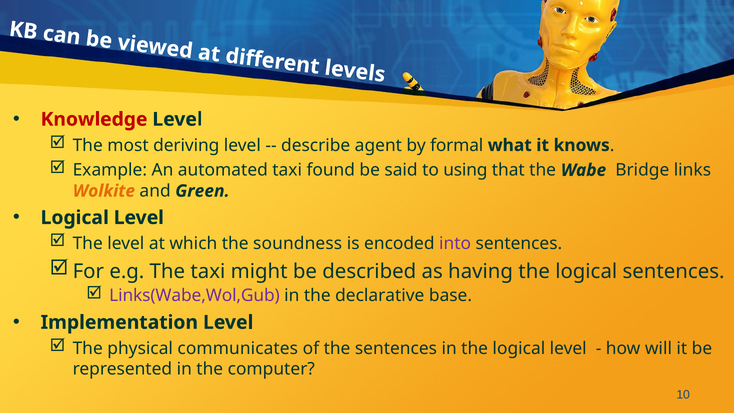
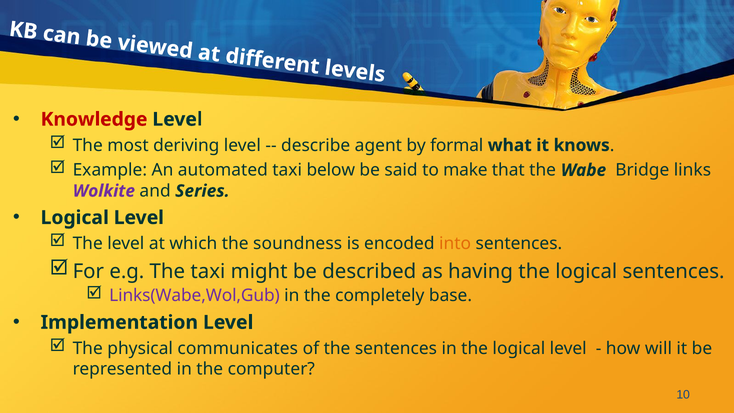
found: found -> below (331, 170)
using: using -> make (465, 170)
Wolkite colour: orange -> purple (104, 191)
Green: Green -> Series (202, 191)
into colour: purple -> orange (455, 244)
declarative: declarative -> completely (380, 295)
